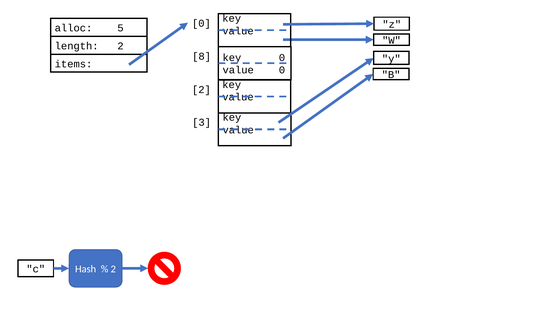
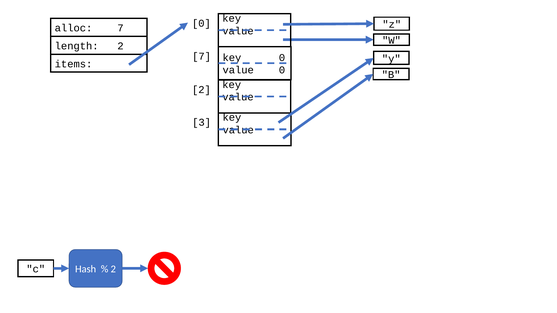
alloc 5: 5 -> 7 (121, 28)
8: 8 -> 7 (202, 56)
